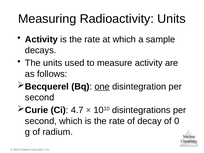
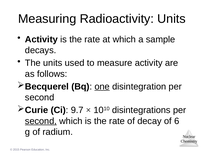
4.7: 4.7 -> 9.7 (77, 110)
second underline: none -> present (41, 121)
0: 0 -> 6 (177, 121)
